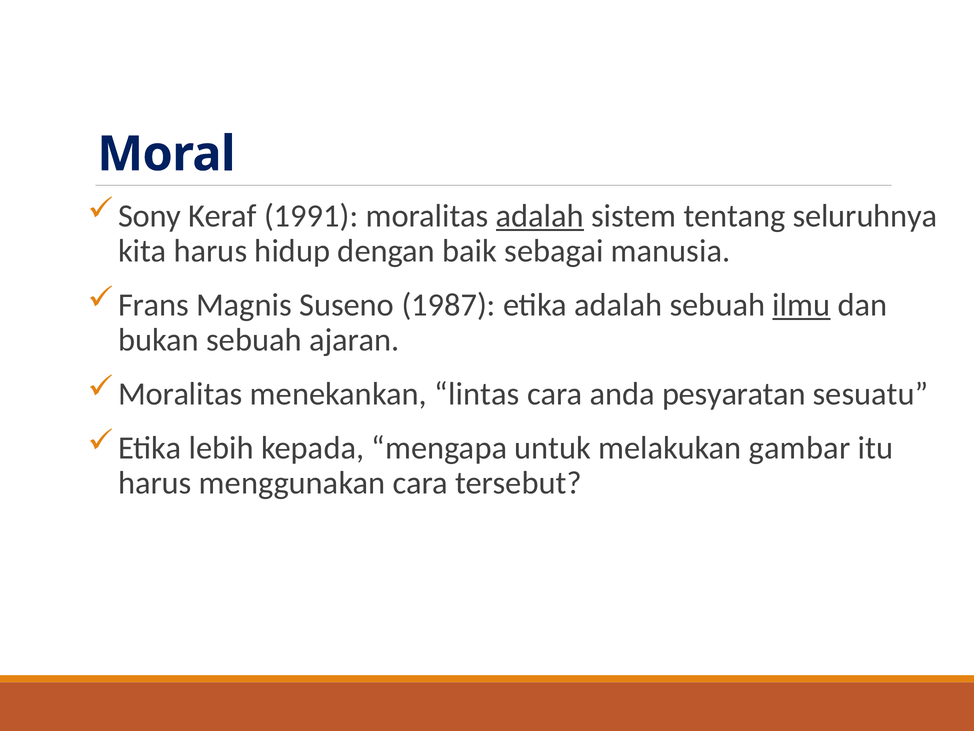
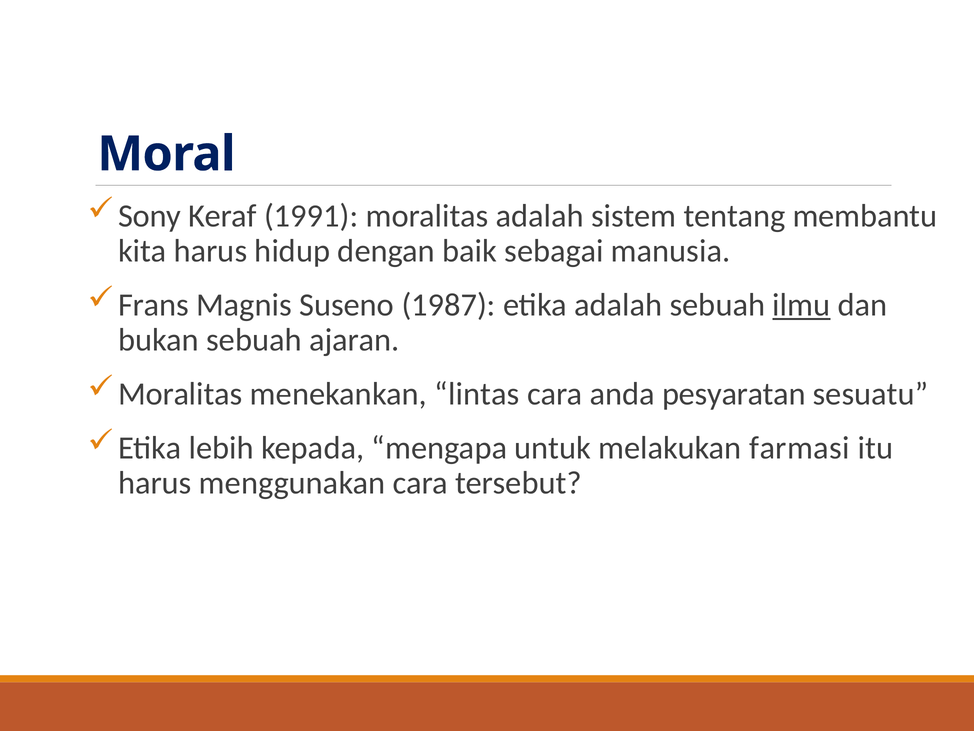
adalah underline: present -> none (540, 216)
seluruhnya: seluruhnya -> membantu (865, 216)
gambar: gambar -> farmasi (799, 448)
